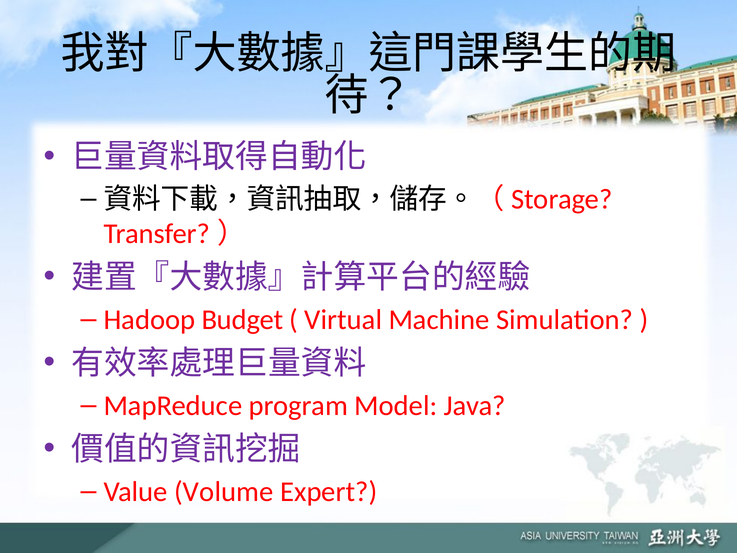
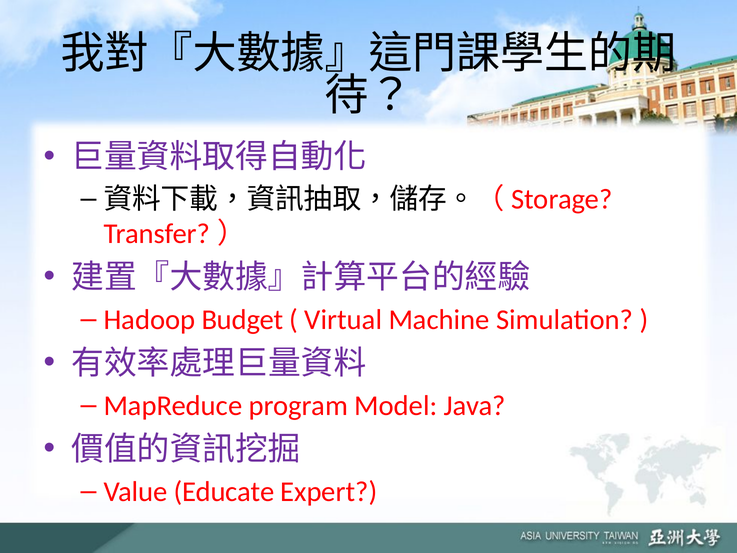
Volume: Volume -> Educate (224, 491)
